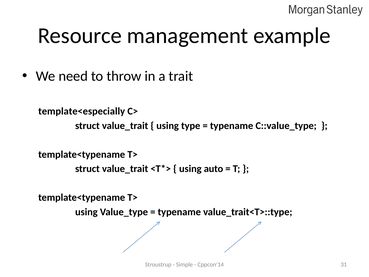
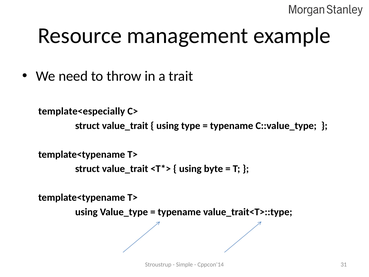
auto: auto -> byte (213, 169)
